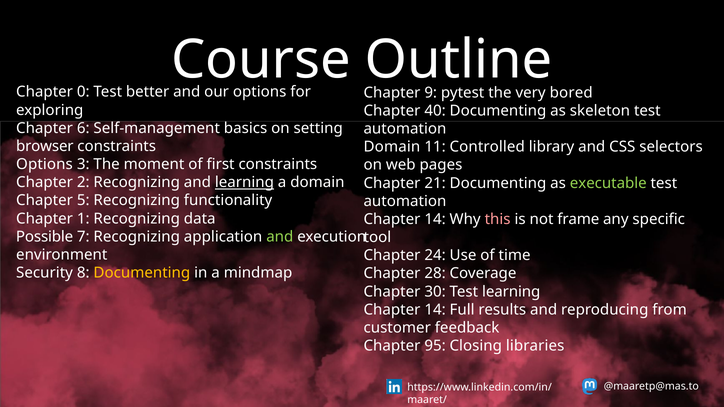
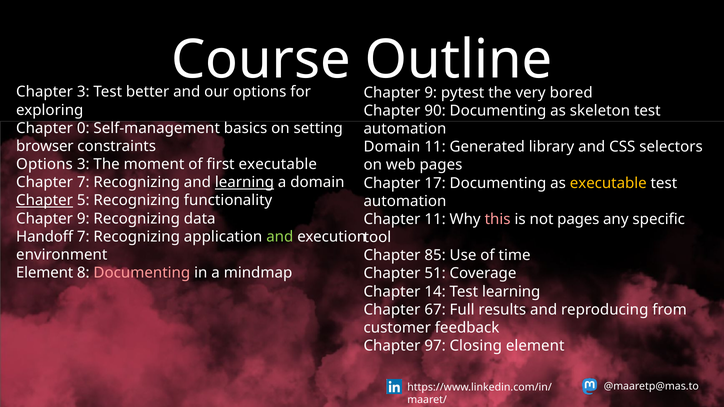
Chapter 0: 0 -> 3 (83, 92)
40: 40 -> 90 (435, 111)
6: 6 -> 0 (83, 128)
Controlled: Controlled -> Generated (487, 147)
first constraints: constraints -> executable (278, 164)
Chapter 2: 2 -> 7 (83, 183)
21: 21 -> 17 (435, 183)
executable colour: light green -> yellow (608, 183)
Chapter underline: none -> present (45, 201)
1: 1 -> 9 (83, 219)
14: 14 -> 11 (435, 219)
not frame: frame -> pages (578, 219)
Possible: Possible -> Handoff (45, 237)
24: 24 -> 85 (435, 256)
Security: Security -> Element (45, 273)
Documenting colour: yellow -> pink (142, 273)
28: 28 -> 51 (435, 274)
30: 30 -> 14 (435, 292)
14: 14 -> 67 (435, 310)
95: 95 -> 97 (435, 346)
Closing libraries: libraries -> element (535, 346)
